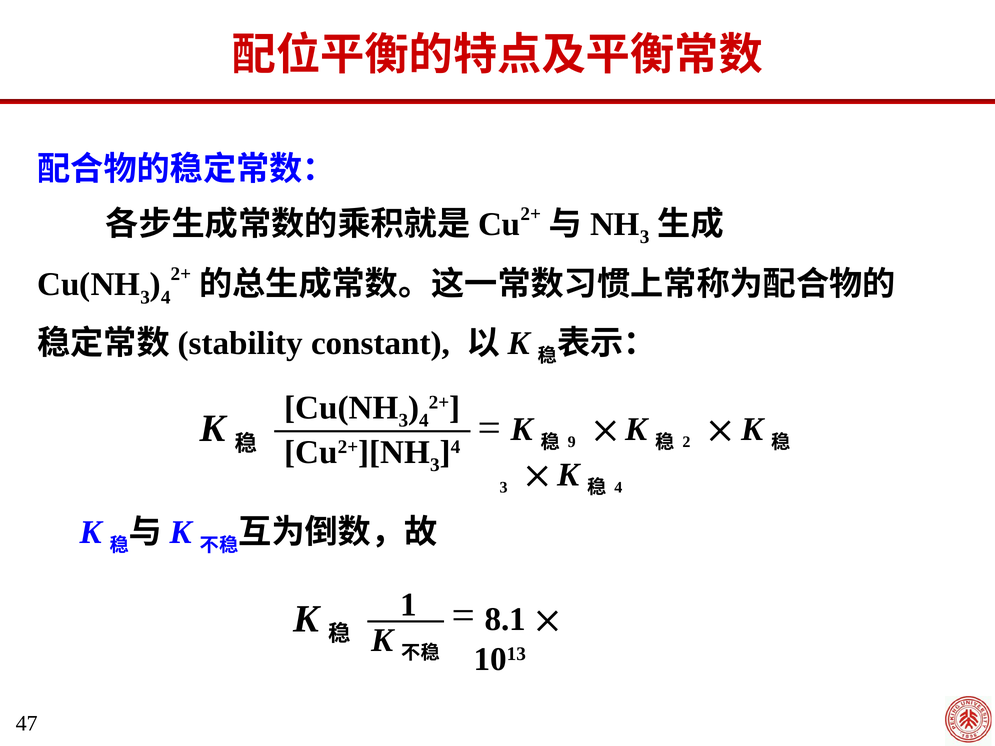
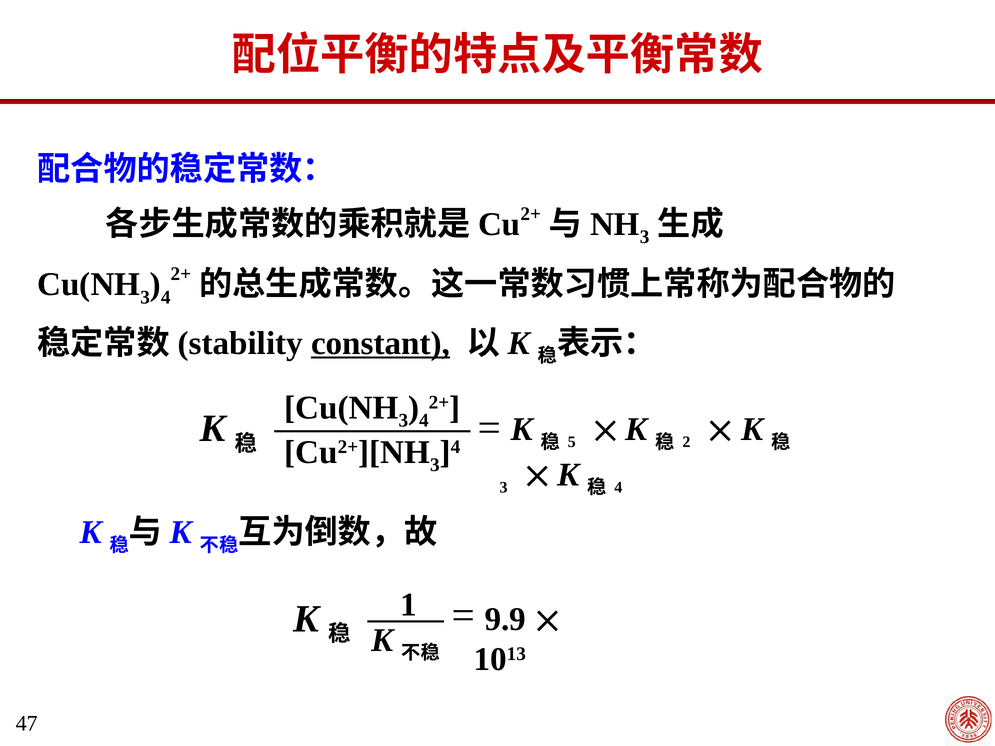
constant underline: none -> present (381, 343)
9: 9 -> 5 (572, 442)
8.1: 8.1 -> 9.9 (505, 620)
